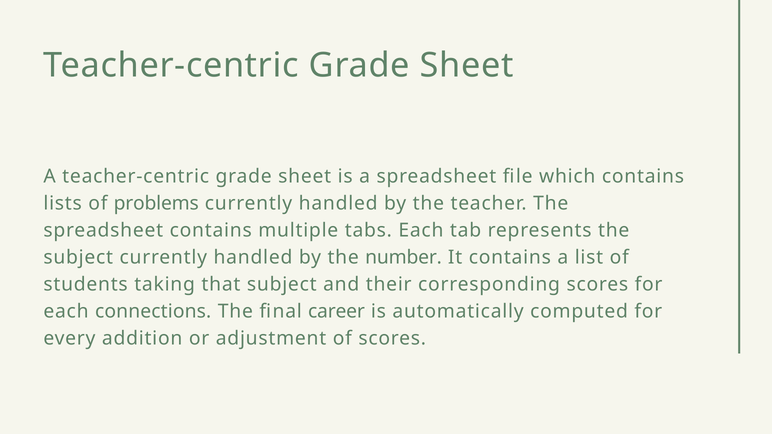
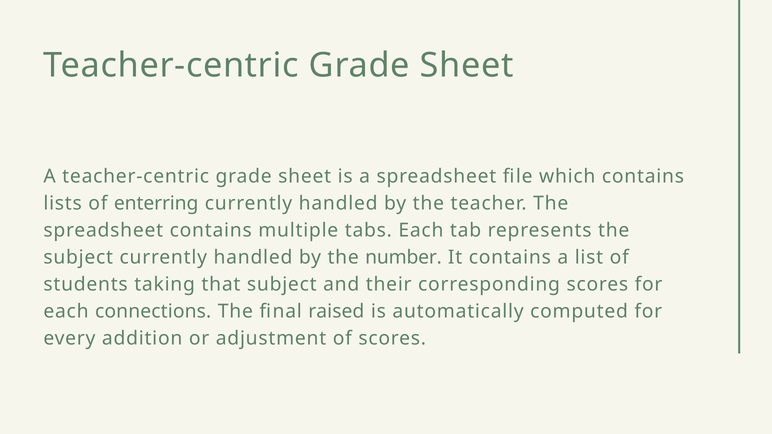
problems: problems -> enterring (156, 203)
career: career -> raised (336, 311)
